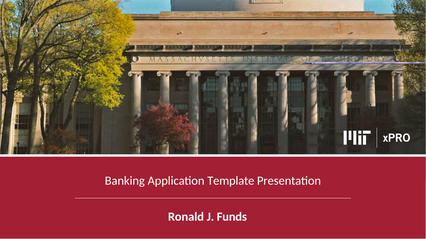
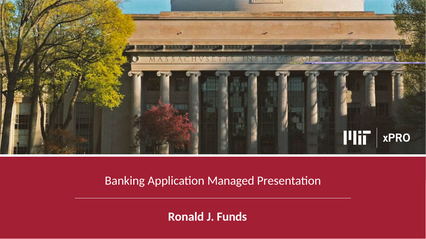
Template: Template -> Managed (231, 181)
